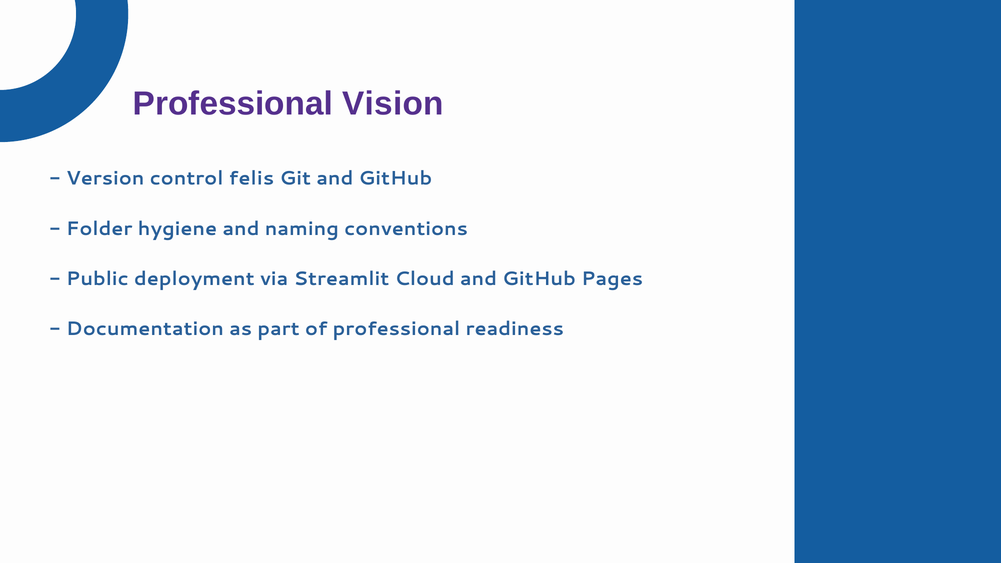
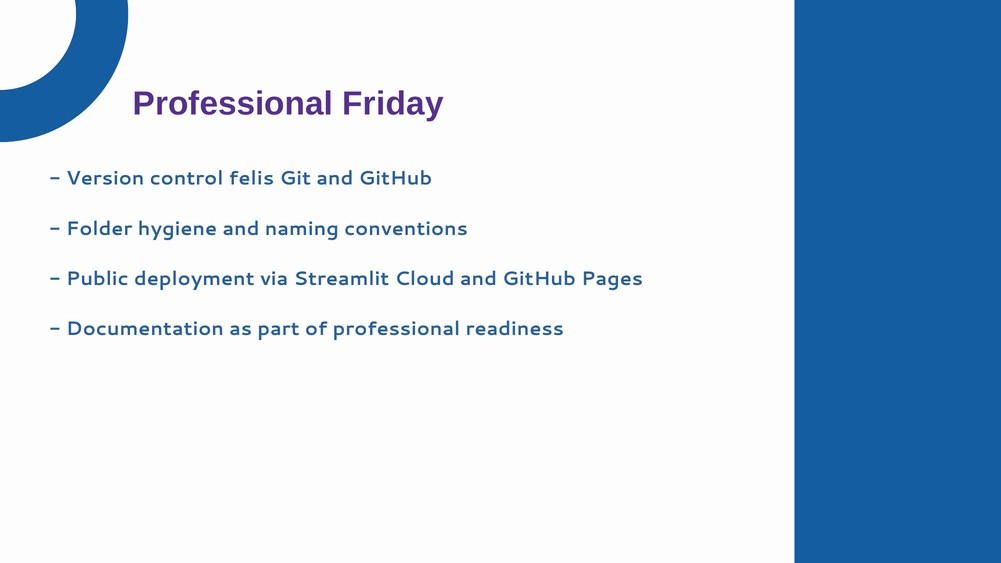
Vision: Vision -> Friday (393, 104)
